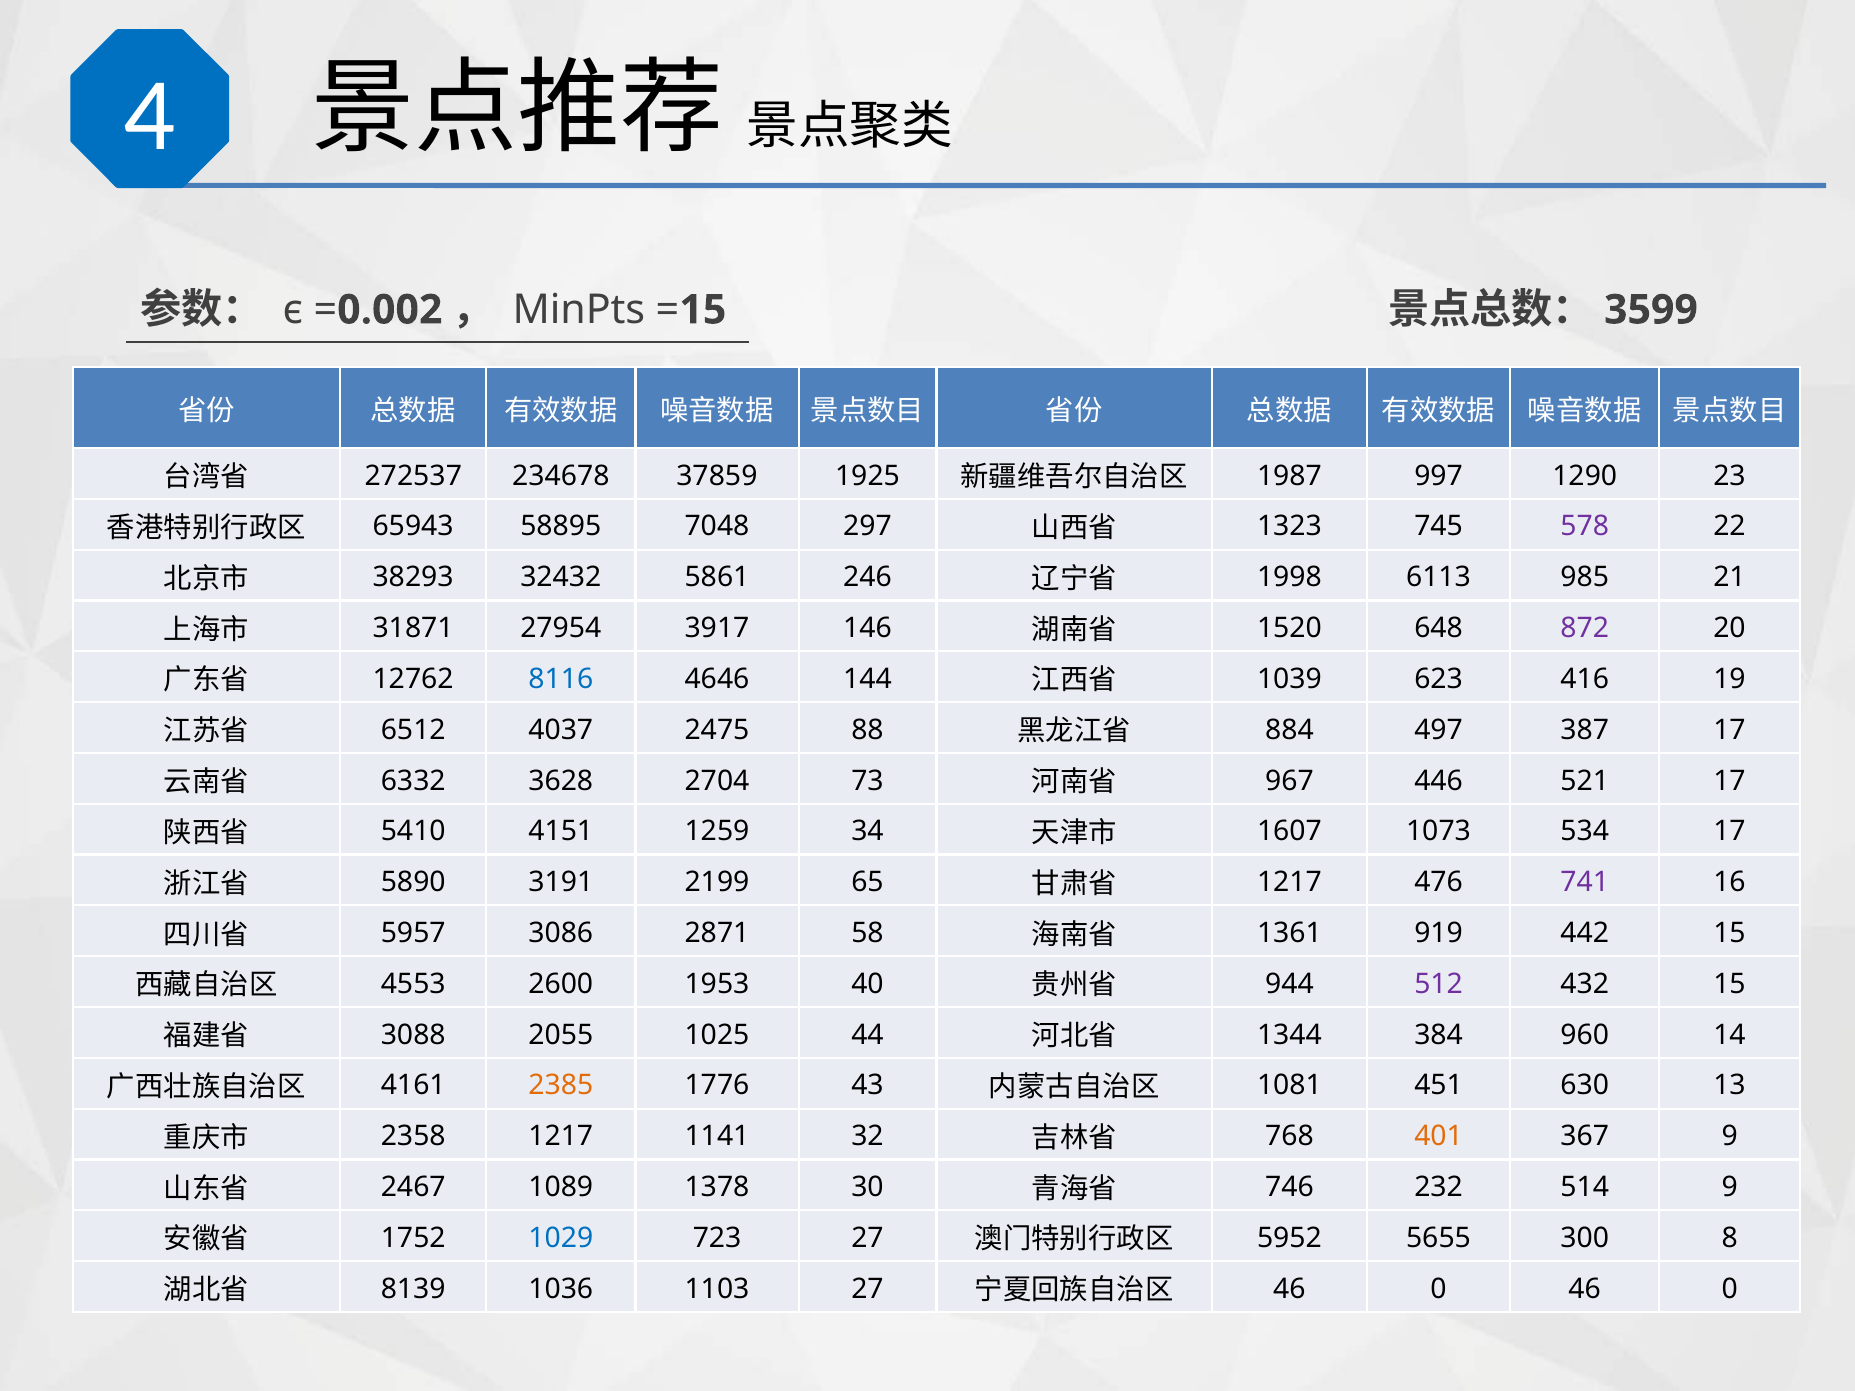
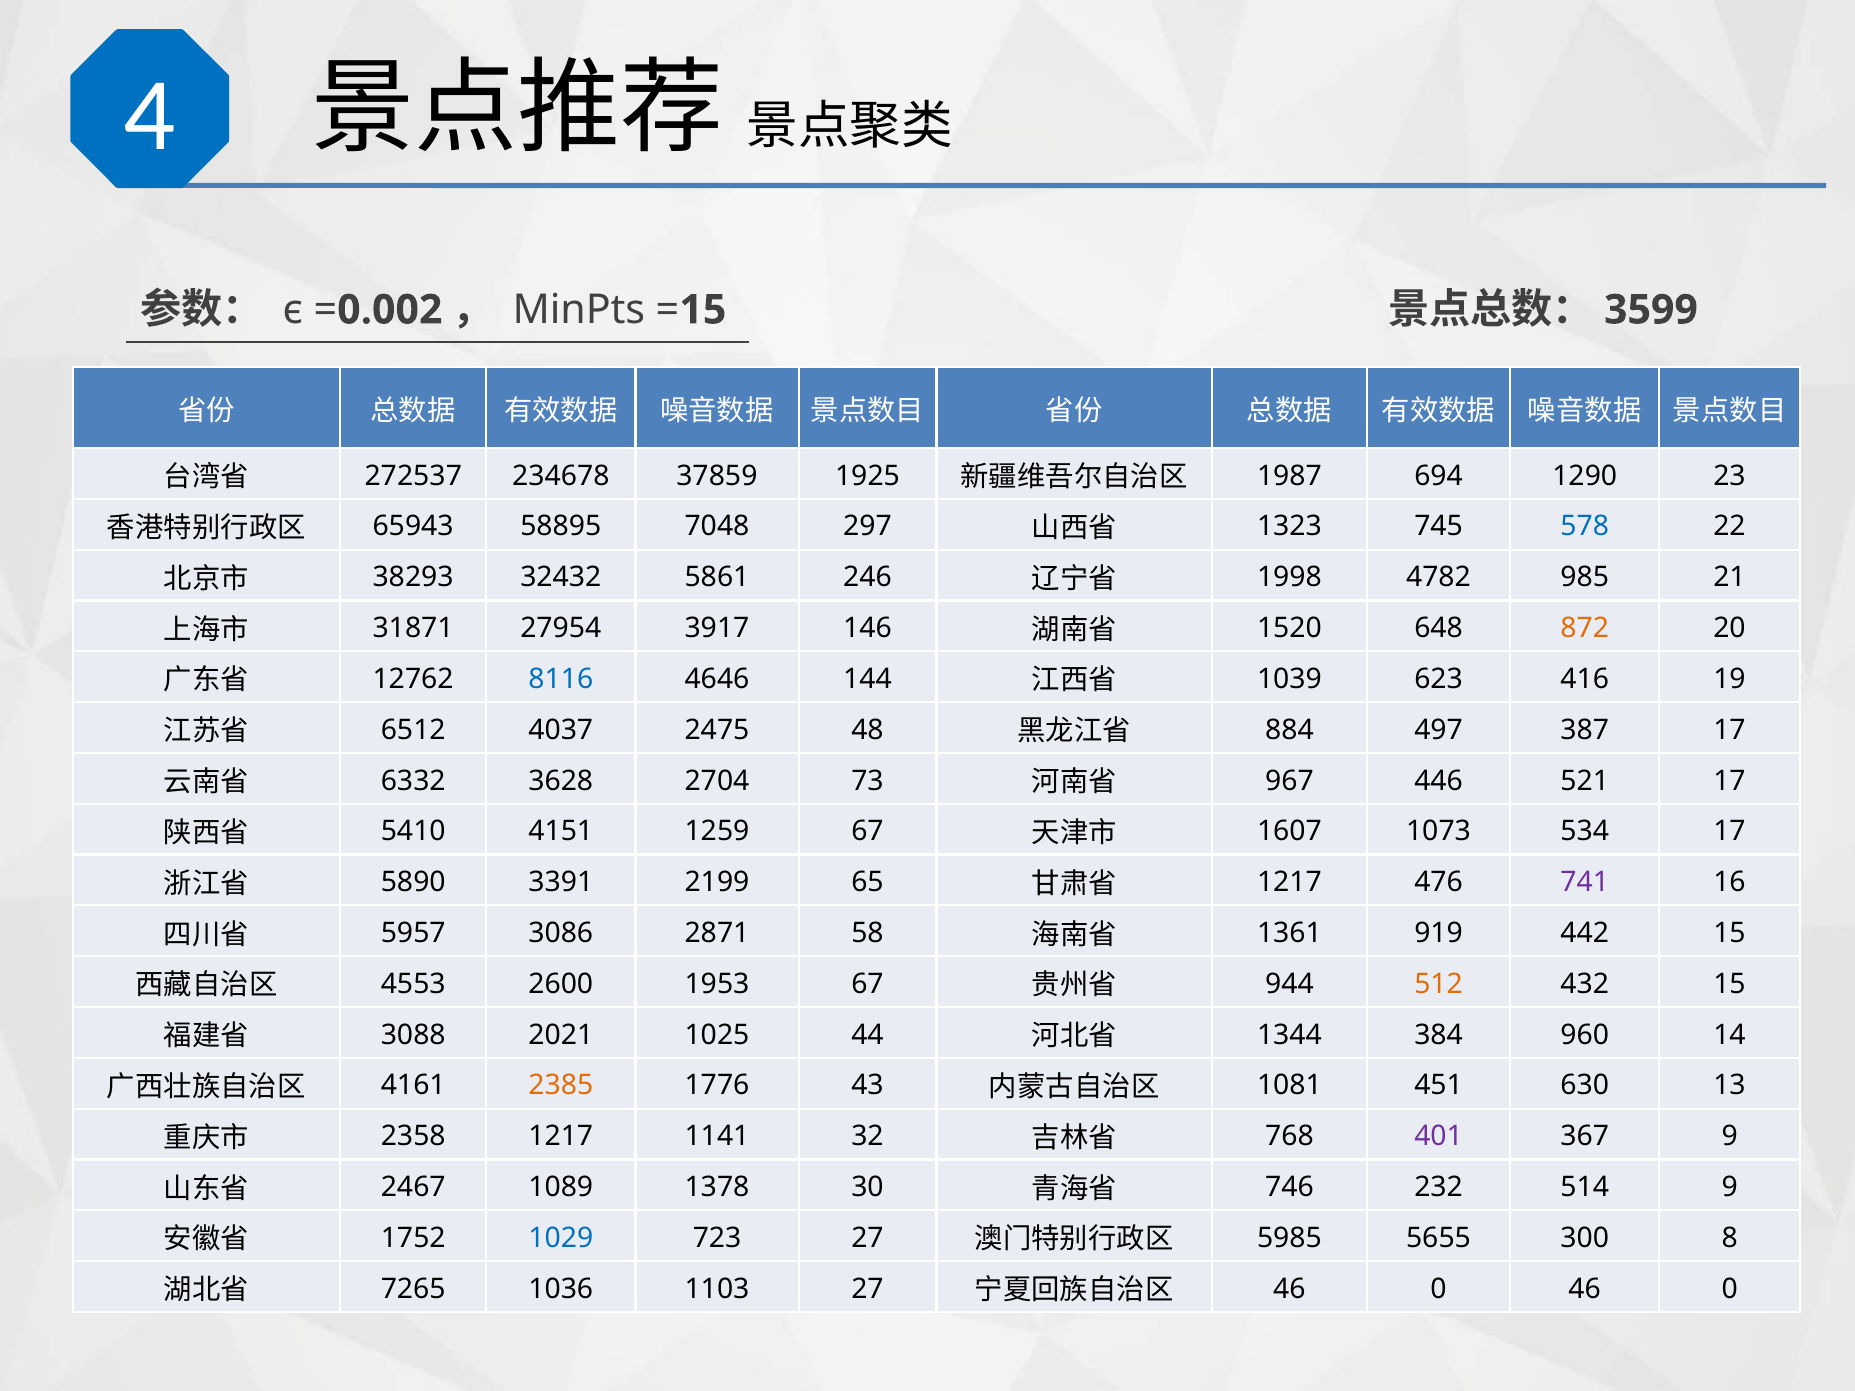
997: 997 -> 694 (1439, 476)
578 colour: purple -> blue (1585, 527)
6113: 6113 -> 4782 (1438, 578)
872 colour: purple -> orange (1585, 628)
88: 88 -> 48 (867, 730)
1259 34: 34 -> 67 (867, 832)
3191: 3191 -> 3391 (561, 883)
1953 40: 40 -> 67 (867, 984)
512 colour: purple -> orange (1439, 984)
2055: 2055 -> 2021 (561, 1035)
401 colour: orange -> purple (1439, 1137)
5952: 5952 -> 5985 (1289, 1238)
8139: 8139 -> 7265 (413, 1289)
